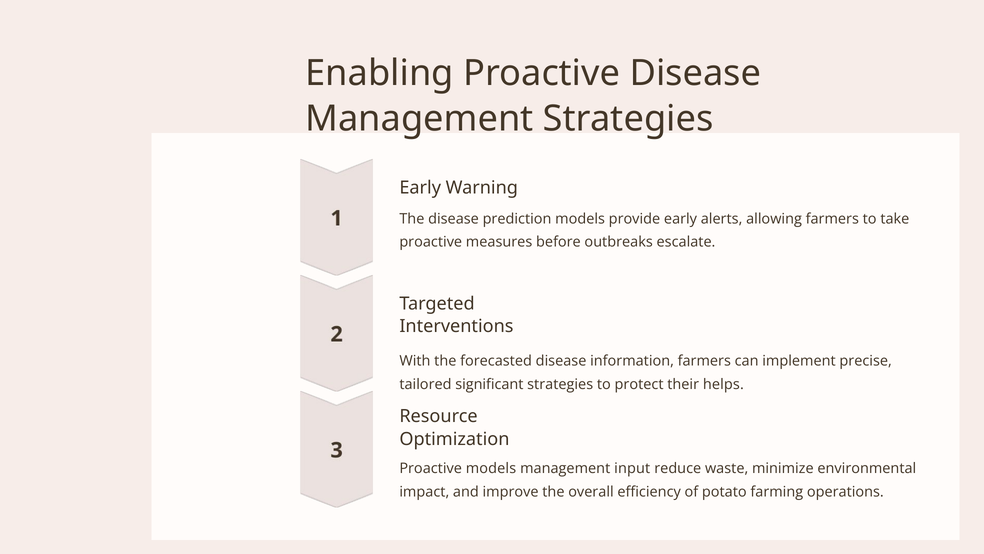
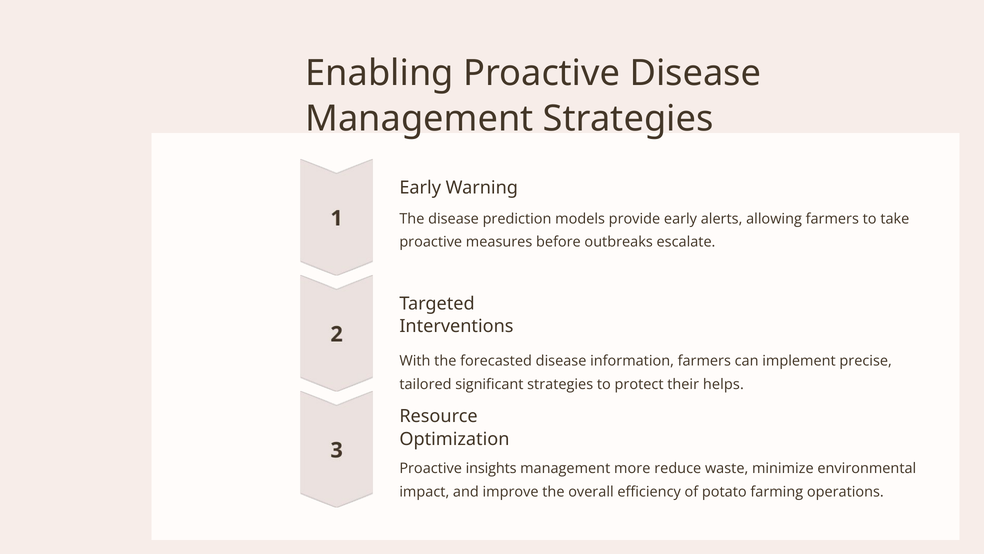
Proactive models: models -> insights (491, 468)
input: input -> more (632, 468)
